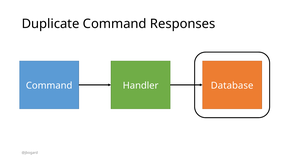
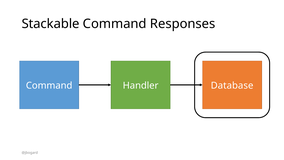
Duplicate: Duplicate -> Stackable (51, 24)
